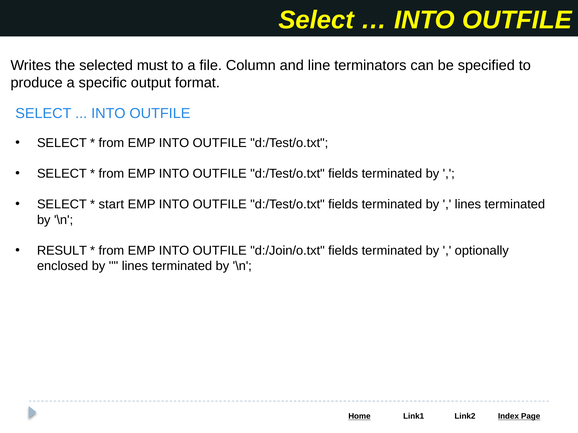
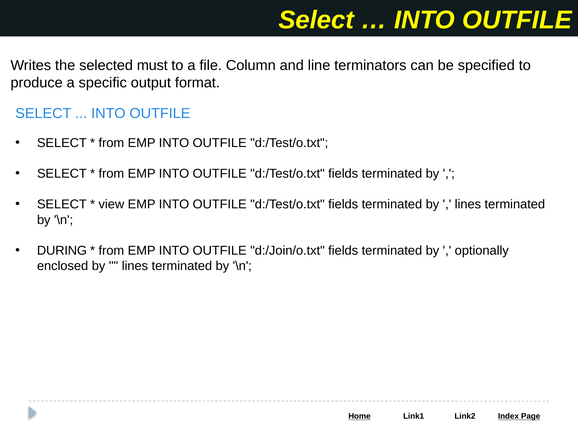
start: start -> view (111, 205)
RESULT: RESULT -> DURING (62, 251)
